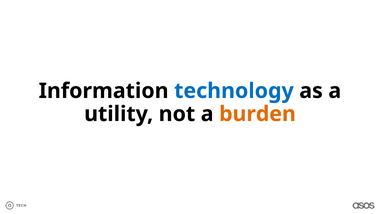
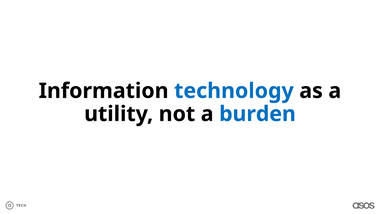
burden colour: orange -> blue (257, 114)
